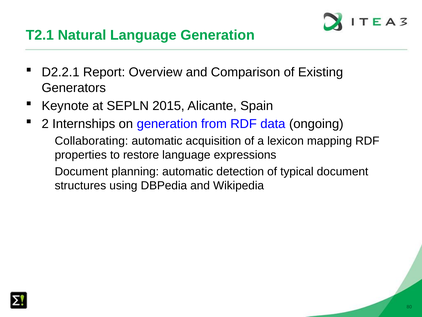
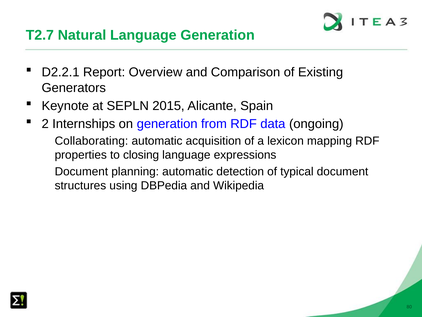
T2.1: T2.1 -> T2.7 (40, 35)
restore: restore -> closing (141, 155)
